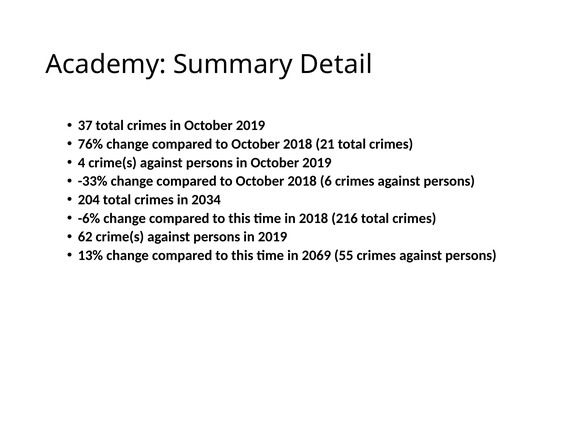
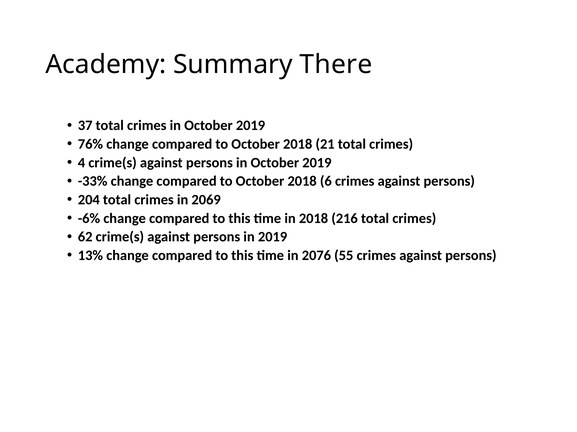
Detail: Detail -> There (336, 65)
2034: 2034 -> 2069 (206, 200)
2069: 2069 -> 2076 (316, 256)
